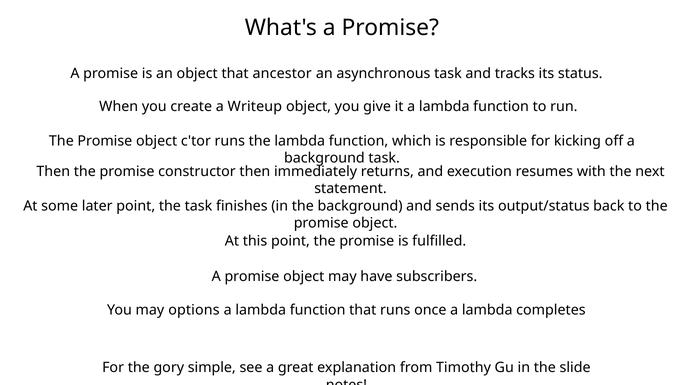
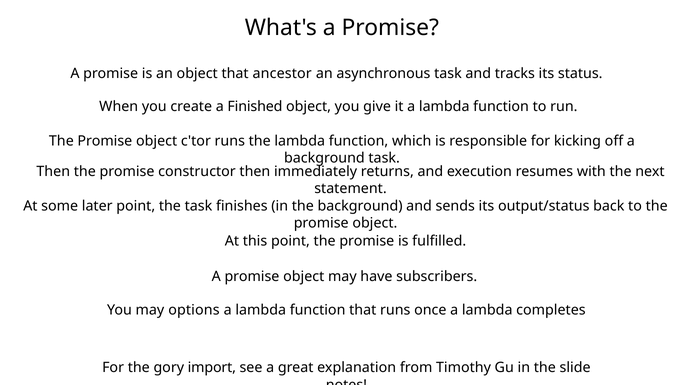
Writeup: Writeup -> Finished (255, 106)
simple: simple -> import (212, 367)
